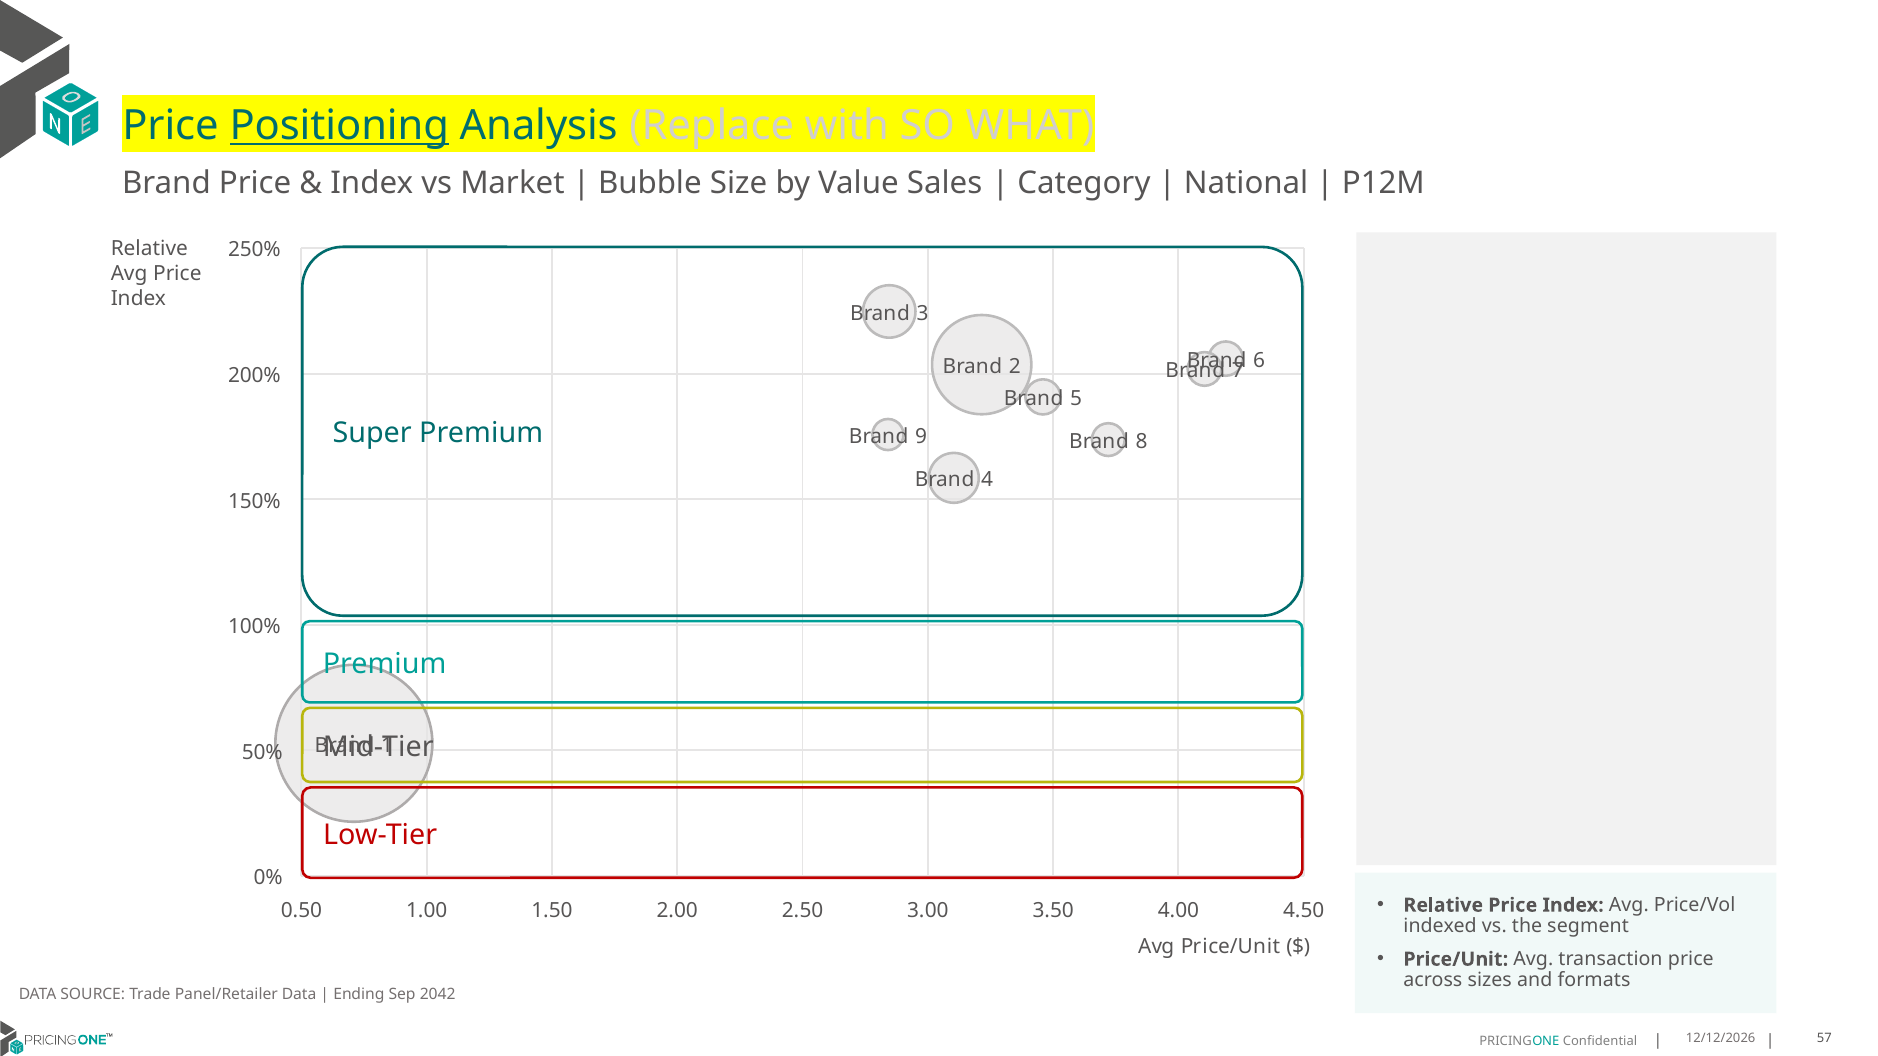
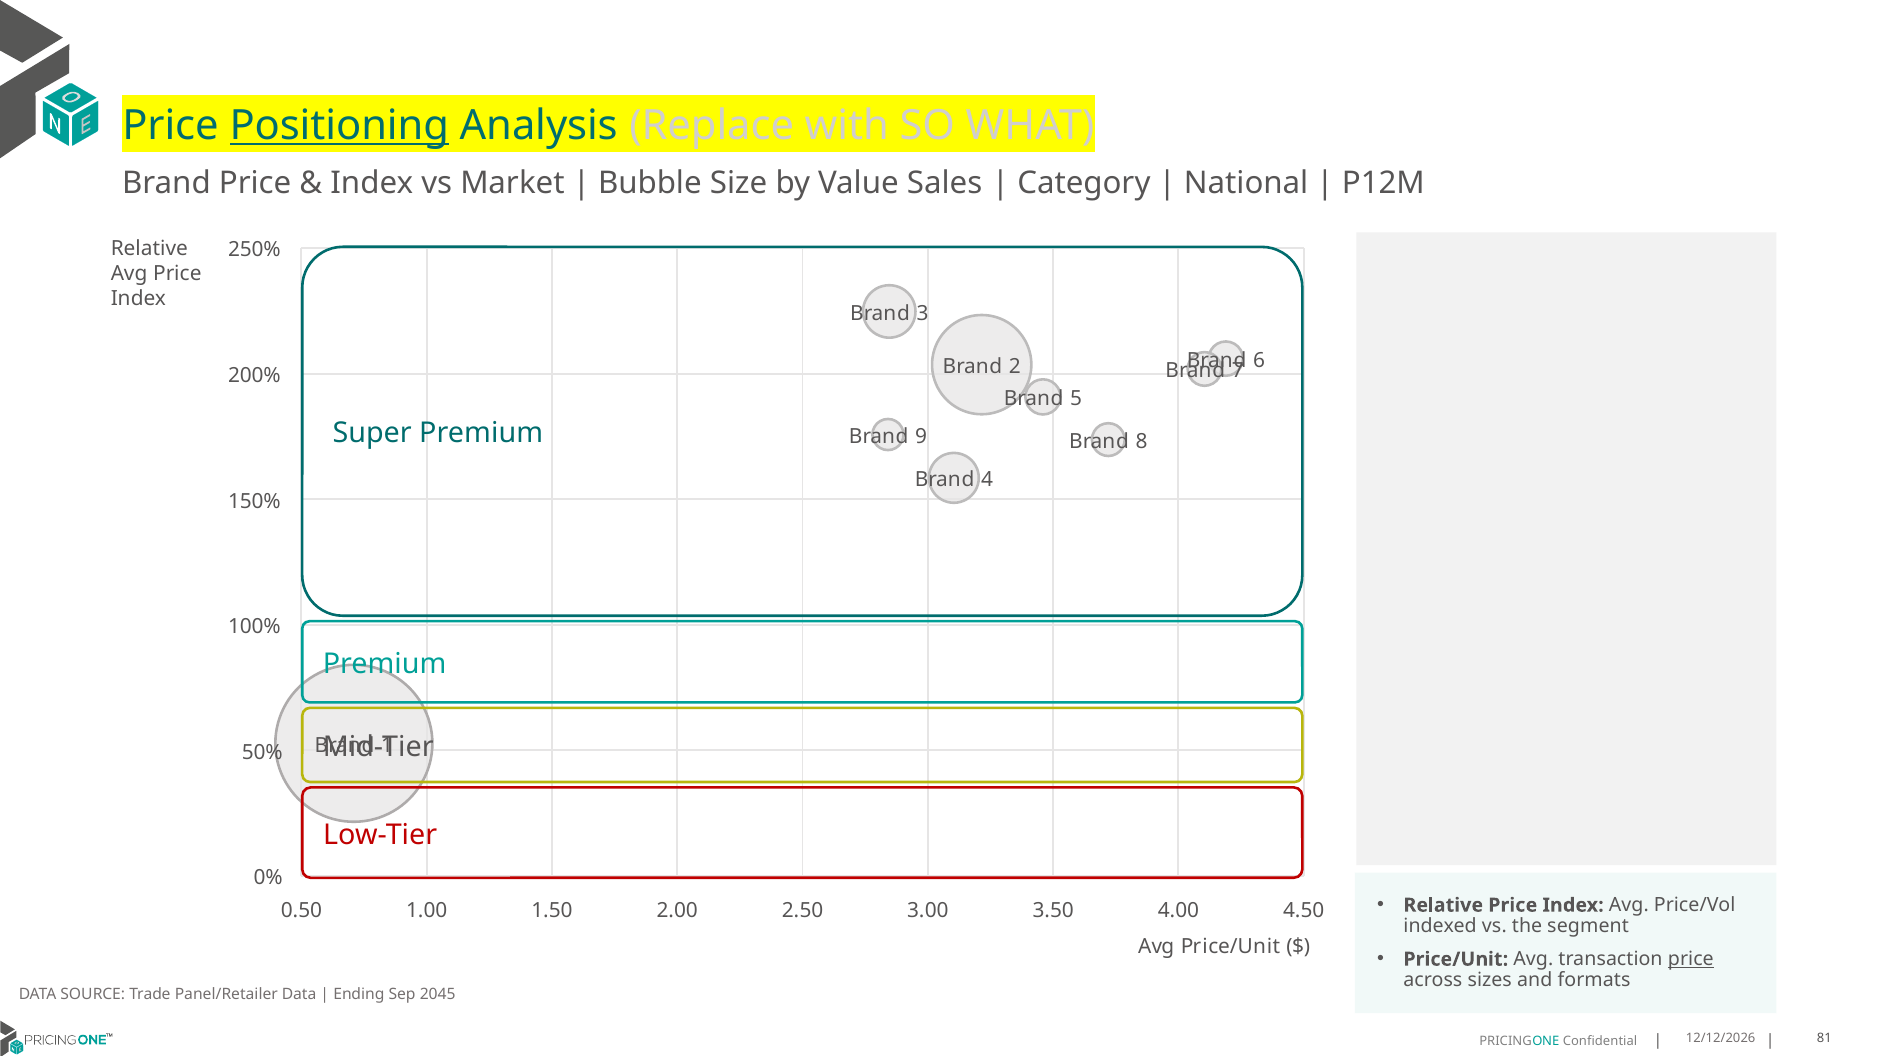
price underline: none -> present (1691, 960)
2042: 2042 -> 2045 (438, 995)
57: 57 -> 81 (1824, 1039)
